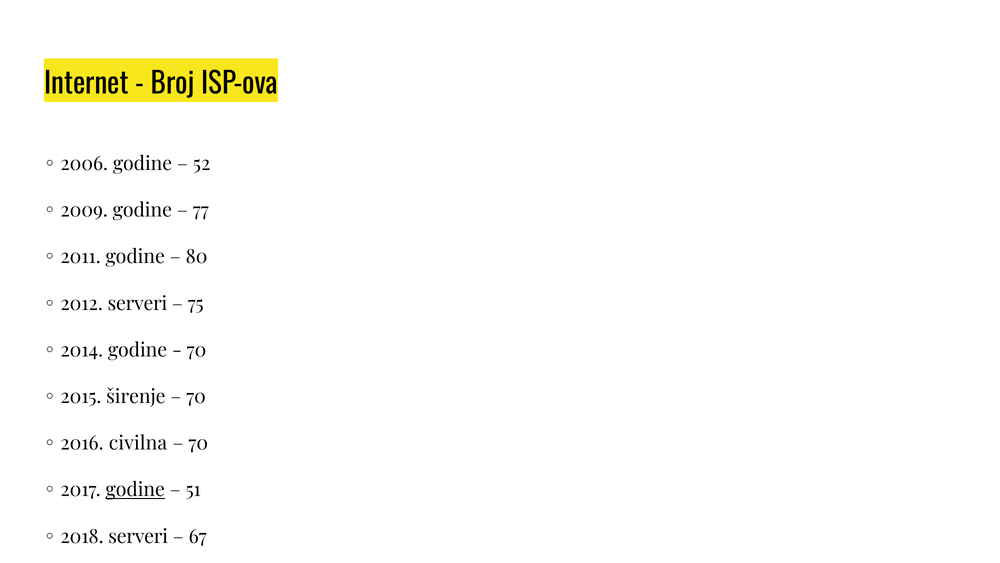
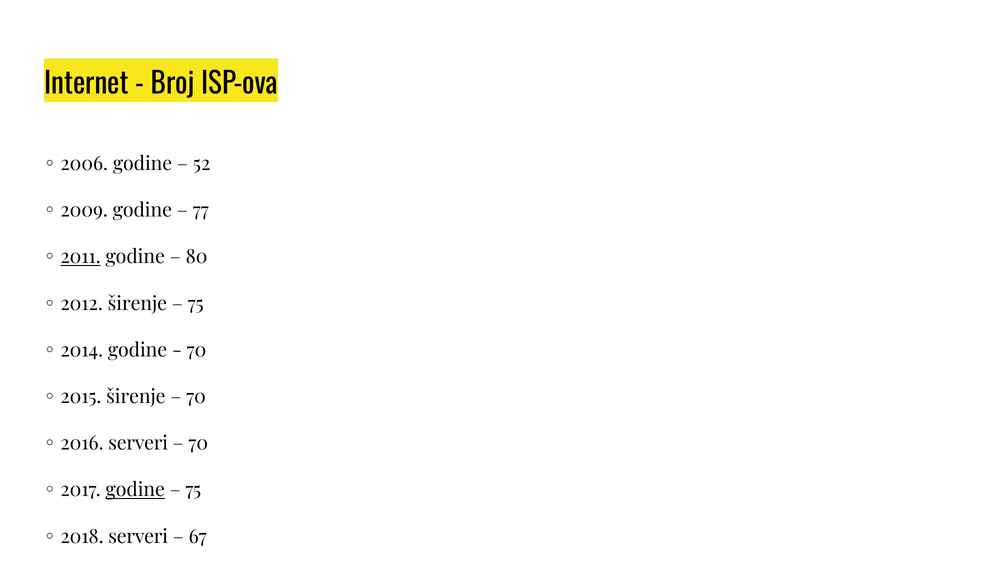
2011 underline: none -> present (81, 257)
2012 serveri: serveri -> širenje (137, 303)
2016 civilna: civilna -> serveri (138, 443)
51: 51 -> 75 (193, 490)
